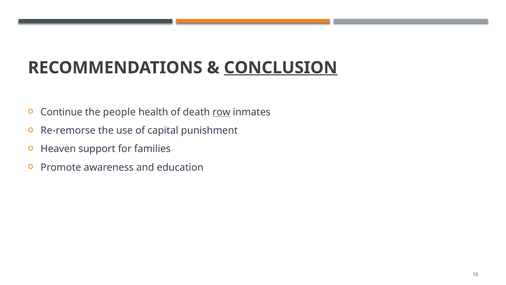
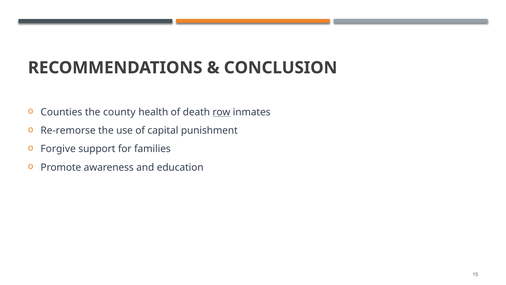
CONCLUSION underline: present -> none (281, 68)
Continue: Continue -> Counties (61, 112)
people: people -> county (119, 112)
Heaven: Heaven -> Forgive (58, 149)
